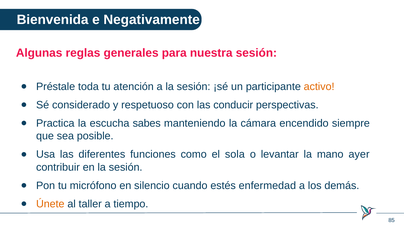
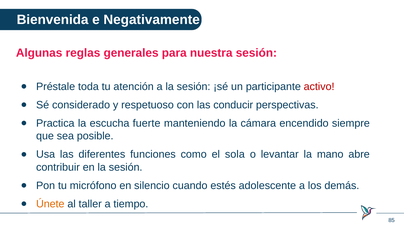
activo colour: orange -> red (319, 87)
sabes: sabes -> fuerte (147, 123)
ayer: ayer -> abre (359, 155)
enfermedad: enfermedad -> adolescente (267, 186)
